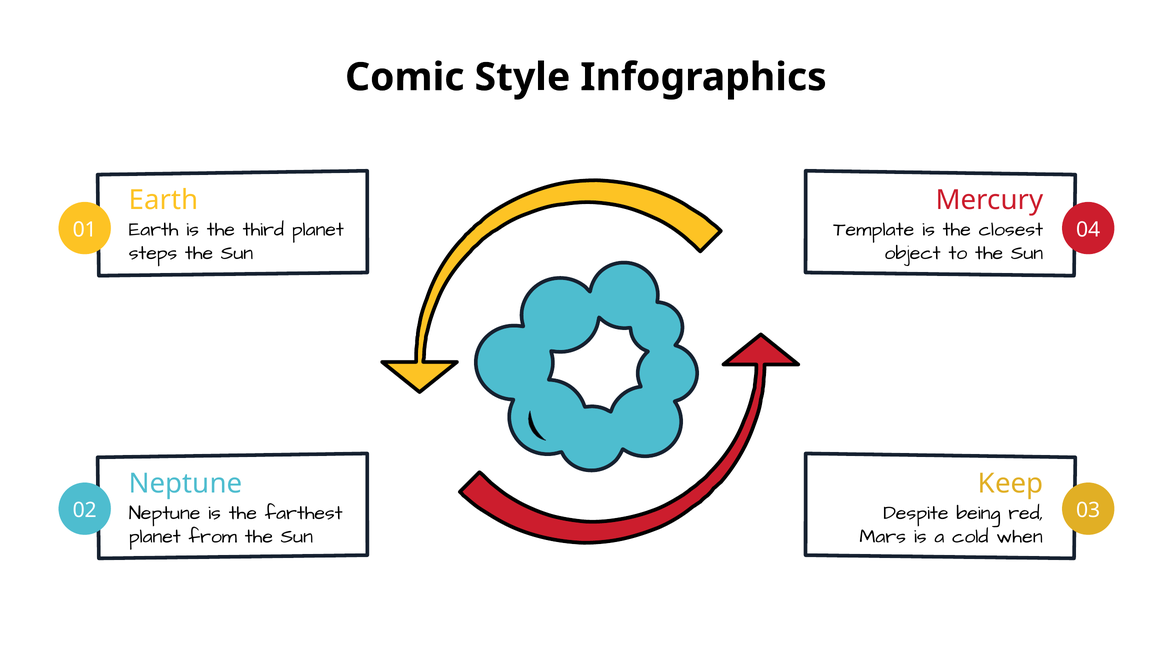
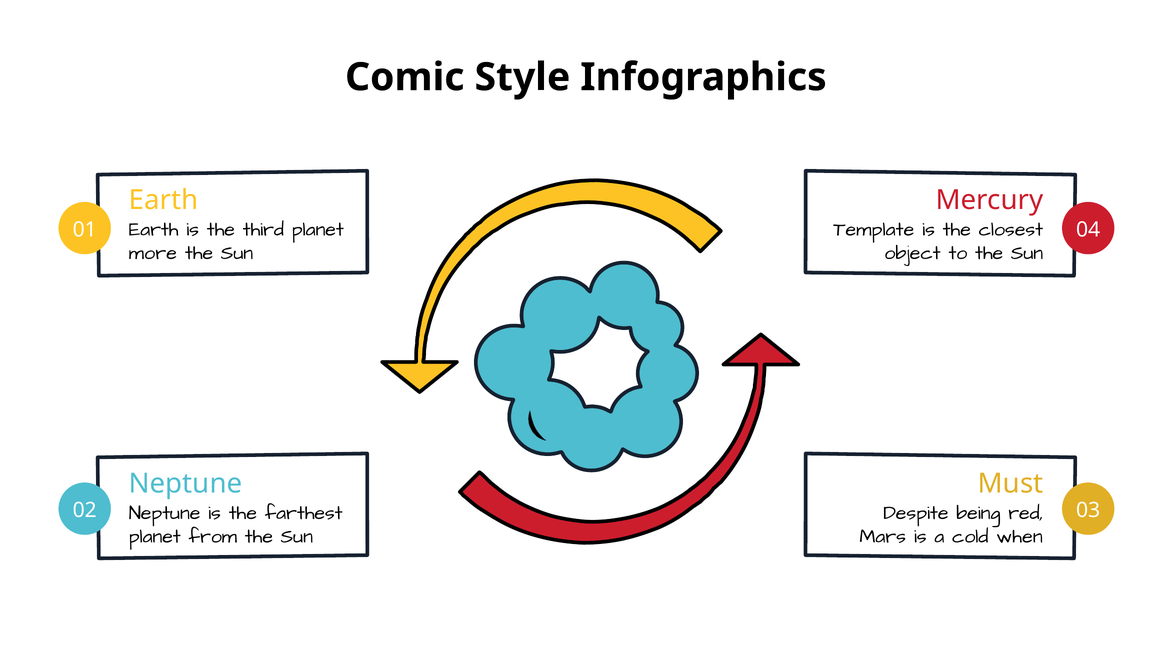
steps: steps -> more (153, 253)
Keep: Keep -> Must (1011, 484)
